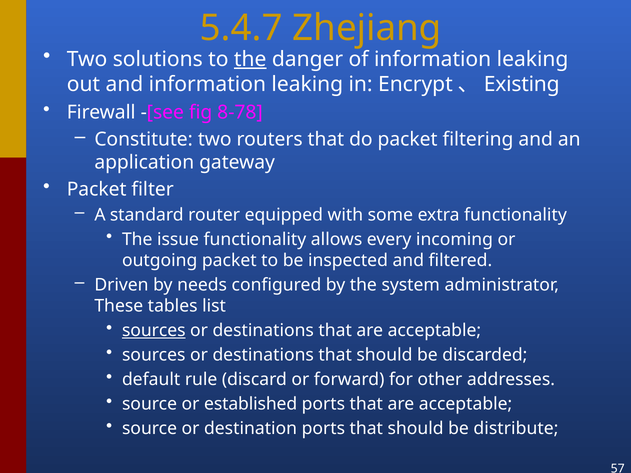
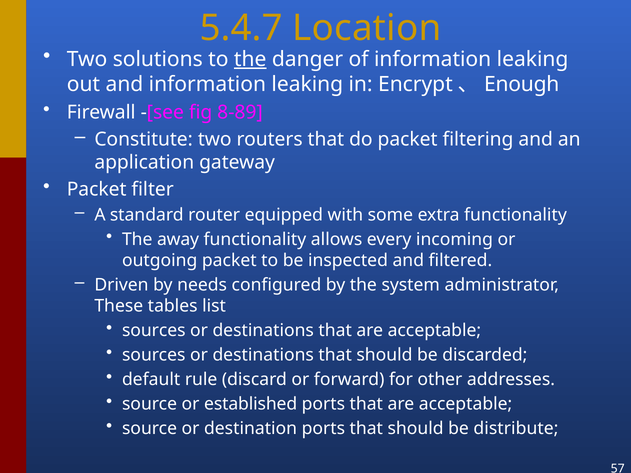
Zhejiang: Zhejiang -> Location (367, 28)
Existing: Existing -> Enough (522, 85)
8-78: 8-78 -> 8-89 (240, 112)
issue: issue -> away (178, 240)
sources underline: present -> none (154, 331)
